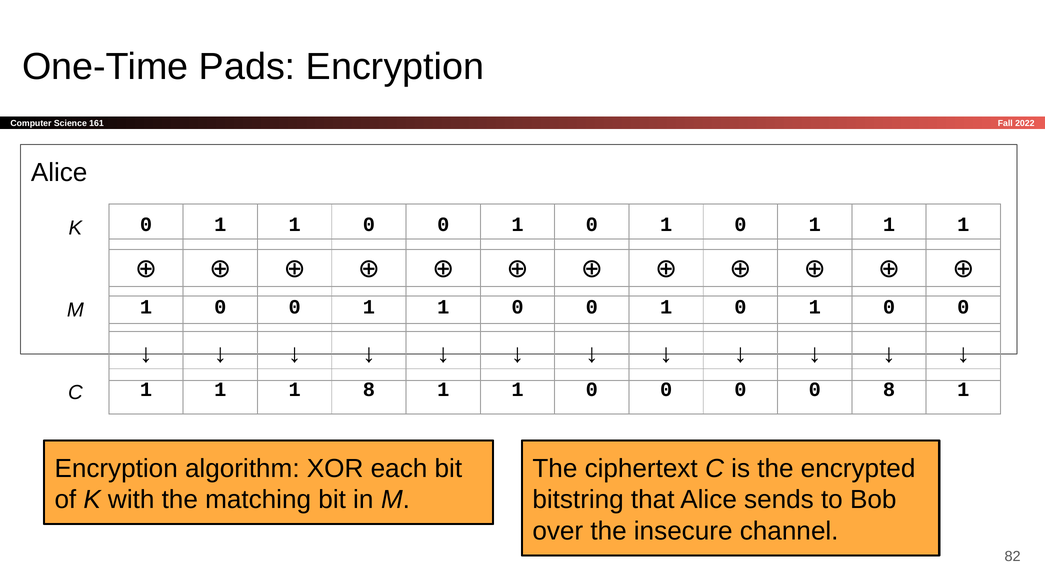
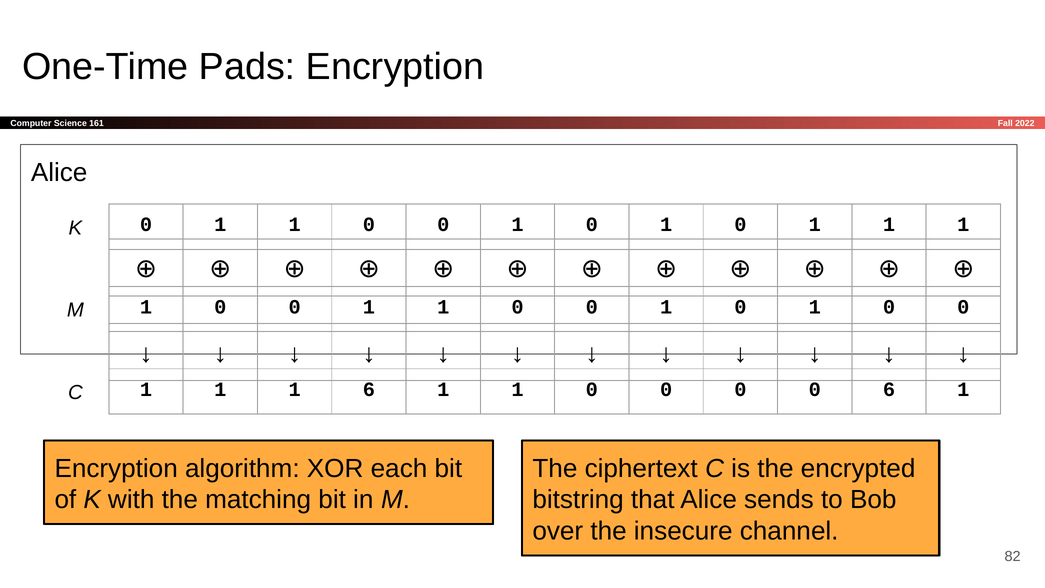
1 8: 8 -> 6 (369, 389)
0 8: 8 -> 6 (889, 389)
